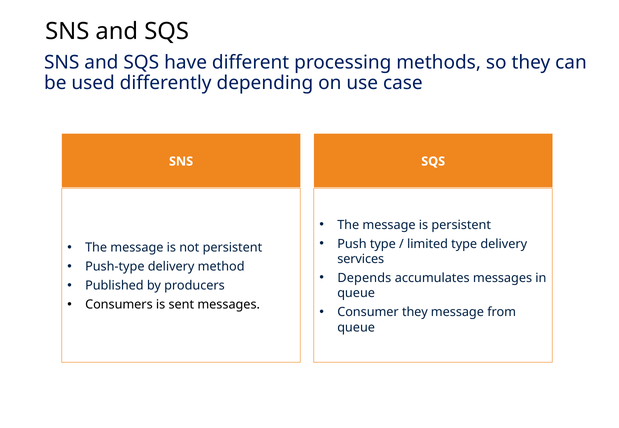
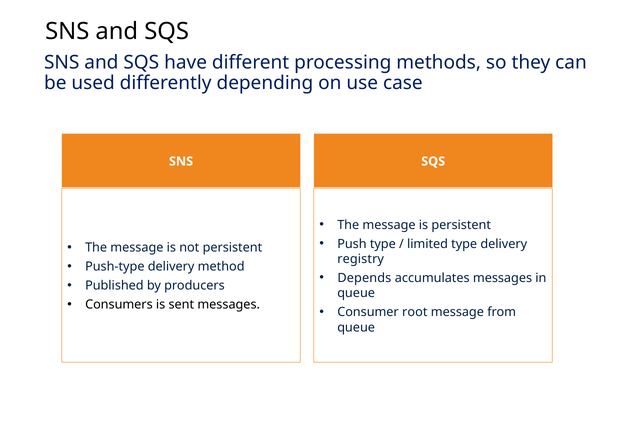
services: services -> registry (361, 259)
Consumer they: they -> root (415, 313)
